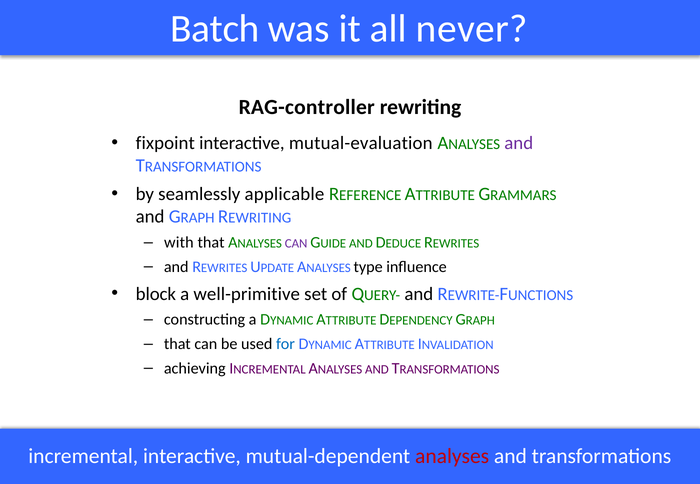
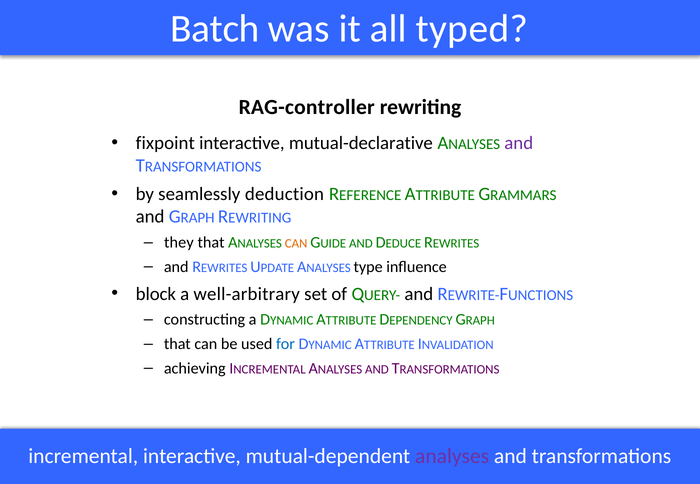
never: never -> typed (472, 29)
mutual-evaluation: mutual-evaluation -> mutual-declarative (361, 143)
applicable: applicable -> deduction (284, 194)
with: with -> they (179, 243)
CAN colour: purple -> orange (296, 244)
well-primitive: well-primitive -> well-arbitrary (247, 294)
analyses colour: red -> purple (452, 457)
